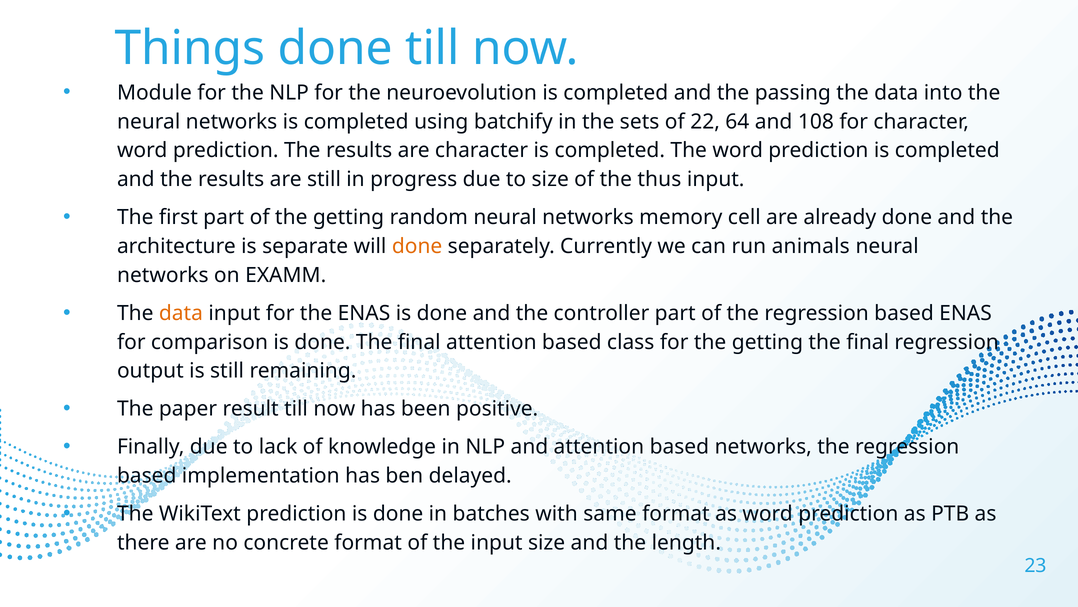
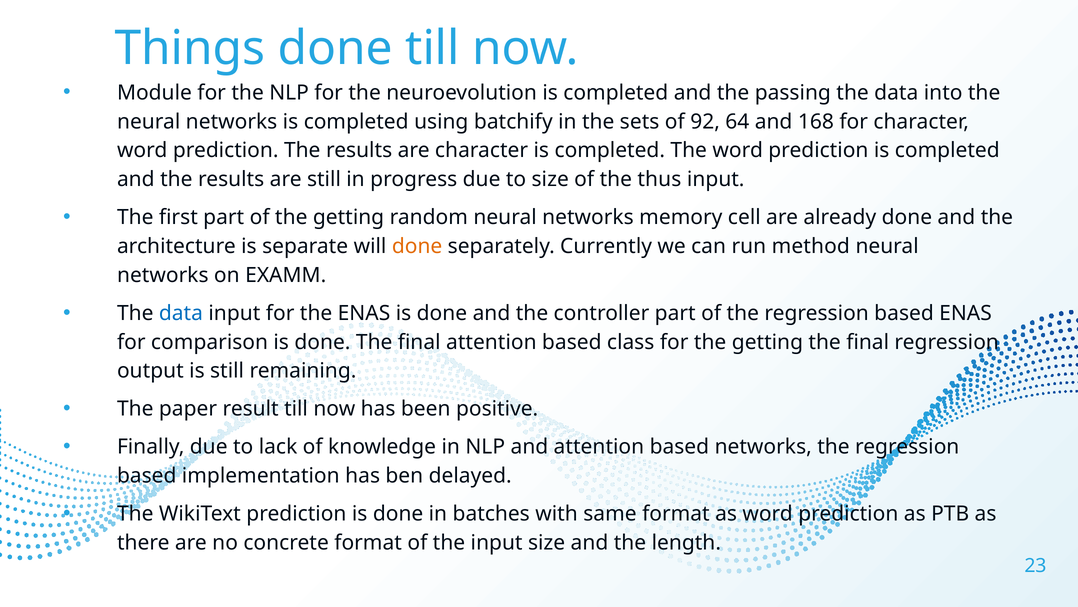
22: 22 -> 92 (705, 121)
108: 108 -> 168 (816, 121)
animals: animals -> method (811, 246)
data colour: orange -> blue (181, 313)
